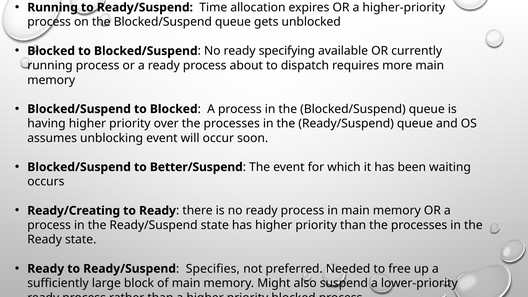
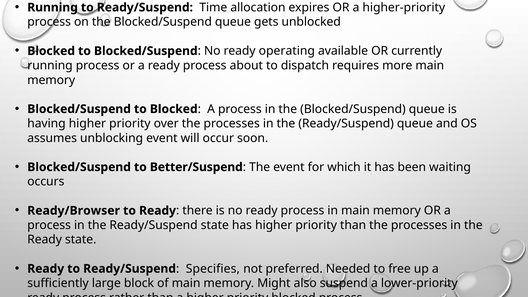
specifying: specifying -> operating (287, 51)
Ready/Creating: Ready/Creating -> Ready/Browser (74, 211)
